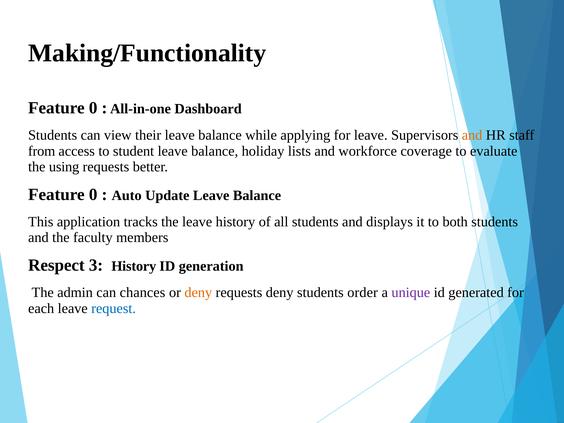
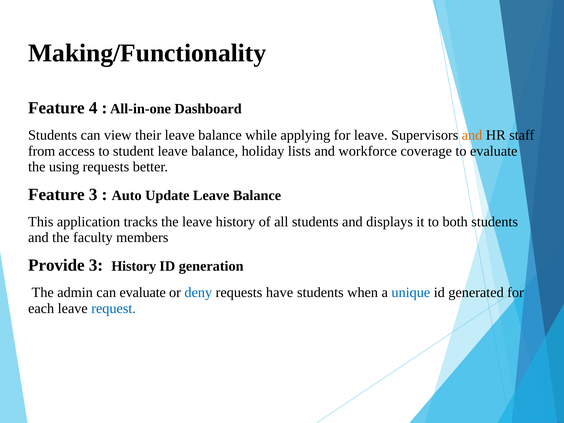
0: 0 -> 4 (93, 108)
0: 0 -> 3 (93, 194)
Respect: Respect -> Provide (56, 265)
can chances: chances -> evaluate (143, 292)
deny colour: orange -> blue (198, 292)
requests deny: deny -> have (280, 292)
order: order -> when (363, 292)
unique colour: purple -> blue (411, 292)
